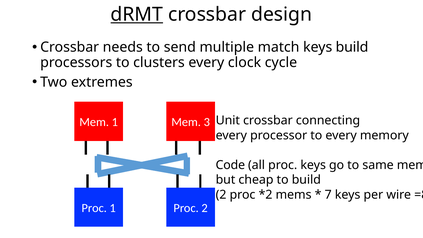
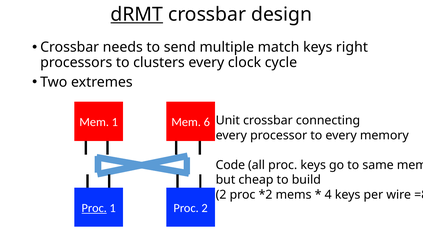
keys build: build -> right (352, 47)
3: 3 -> 6 (207, 122)
7: 7 -> 4 (328, 195)
Proc underline: none -> present (94, 208)
